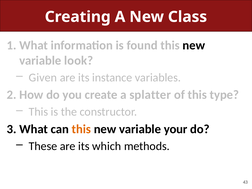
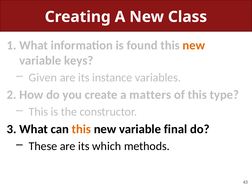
new colour: black -> orange (194, 45)
look: look -> keys (79, 61)
splatter: splatter -> matters (150, 95)
your: your -> final (176, 129)
